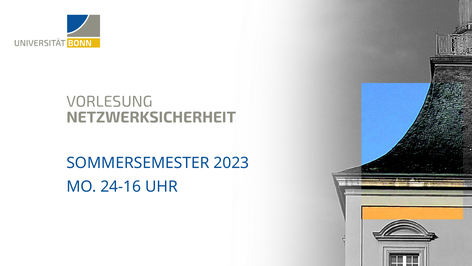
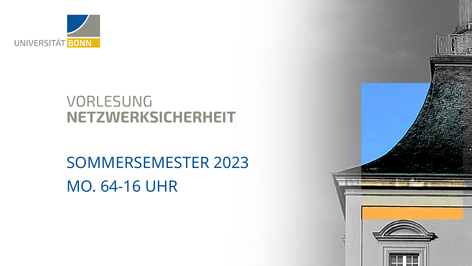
24-16: 24-16 -> 64-16 (121, 186)
